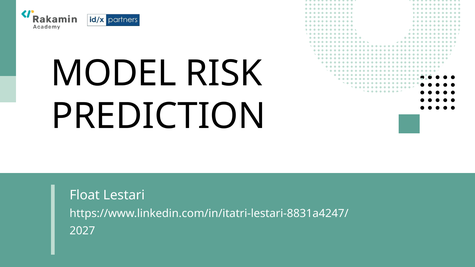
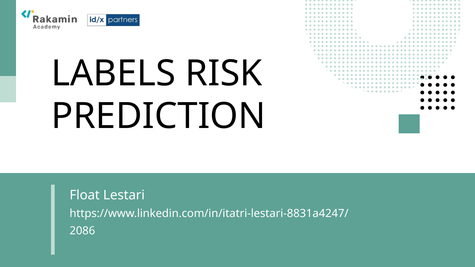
MODEL: MODEL -> LABELS (113, 74)
2027: 2027 -> 2086 (82, 231)
